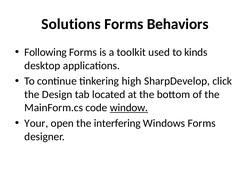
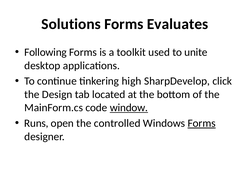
Behaviors: Behaviors -> Evaluates (178, 24)
kinds: kinds -> unite (196, 52)
Your: Your -> Runs (36, 124)
interfering: interfering -> controlled (117, 124)
Forms underline: none -> present (202, 124)
